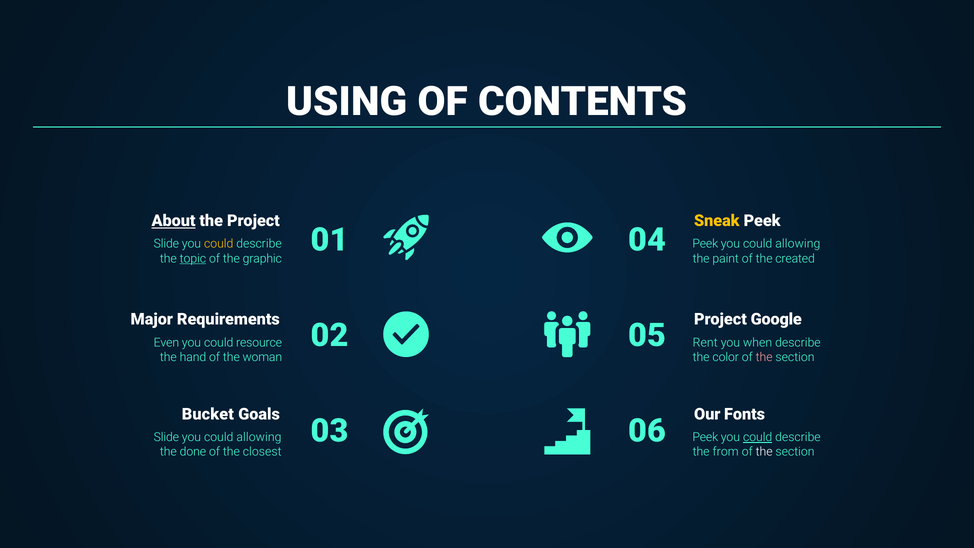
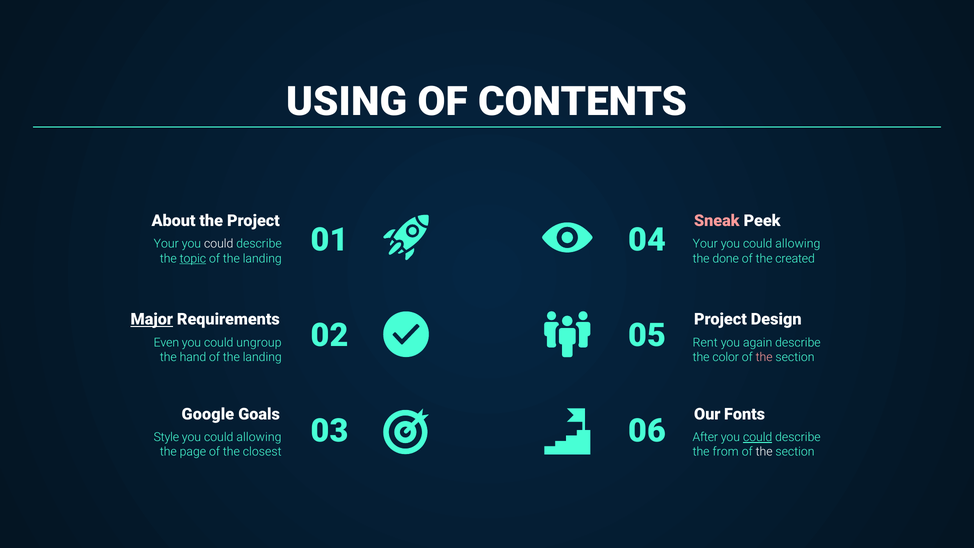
About underline: present -> none (173, 221)
Sneak colour: yellow -> pink (717, 221)
Slide: Slide -> Your (166, 244)
could colour: yellow -> white (219, 244)
Peek: Peek -> Your (705, 244)
graphic: graphic -> landing (262, 259)
paint: paint -> done (726, 259)
Major underline: none -> present (152, 319)
Google: Google -> Design (776, 319)
resource: resource -> ungroup (259, 342)
when: when -> again (758, 342)
woman: woman -> landing (262, 357)
Bucket: Bucket -> Google (208, 414)
Slide: Slide -> Style (166, 437)
Peek: Peek -> After (705, 437)
done: done -> page (193, 452)
